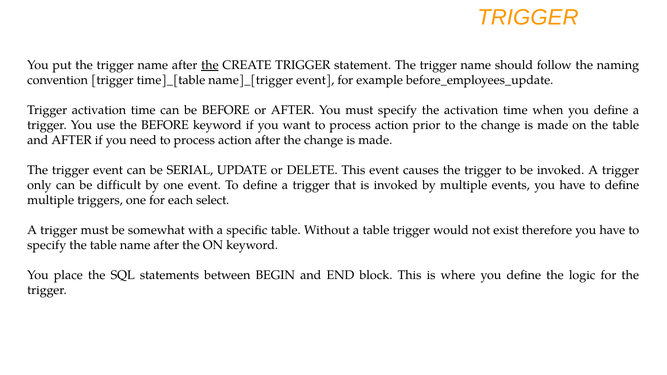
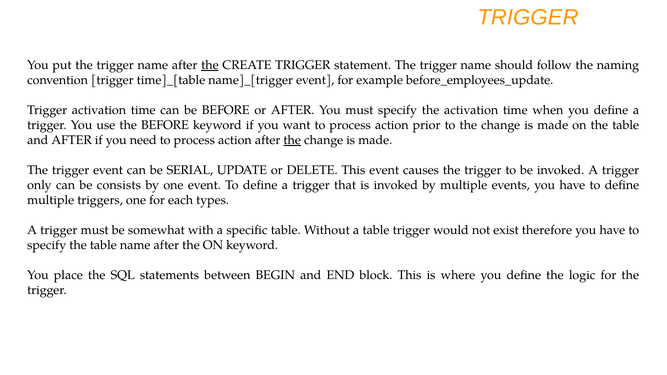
the underline: none -> present (292, 140)
difficult: difficult -> consists (119, 185)
select: select -> types (213, 200)
